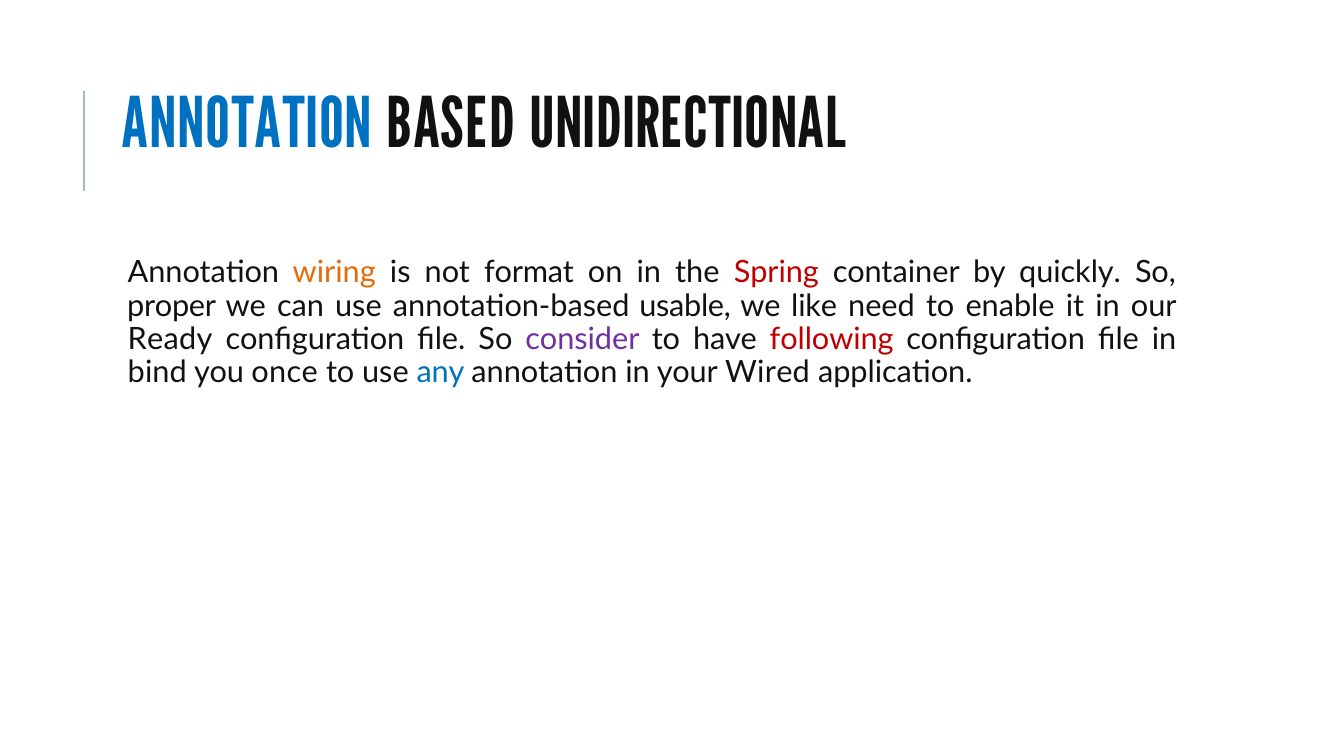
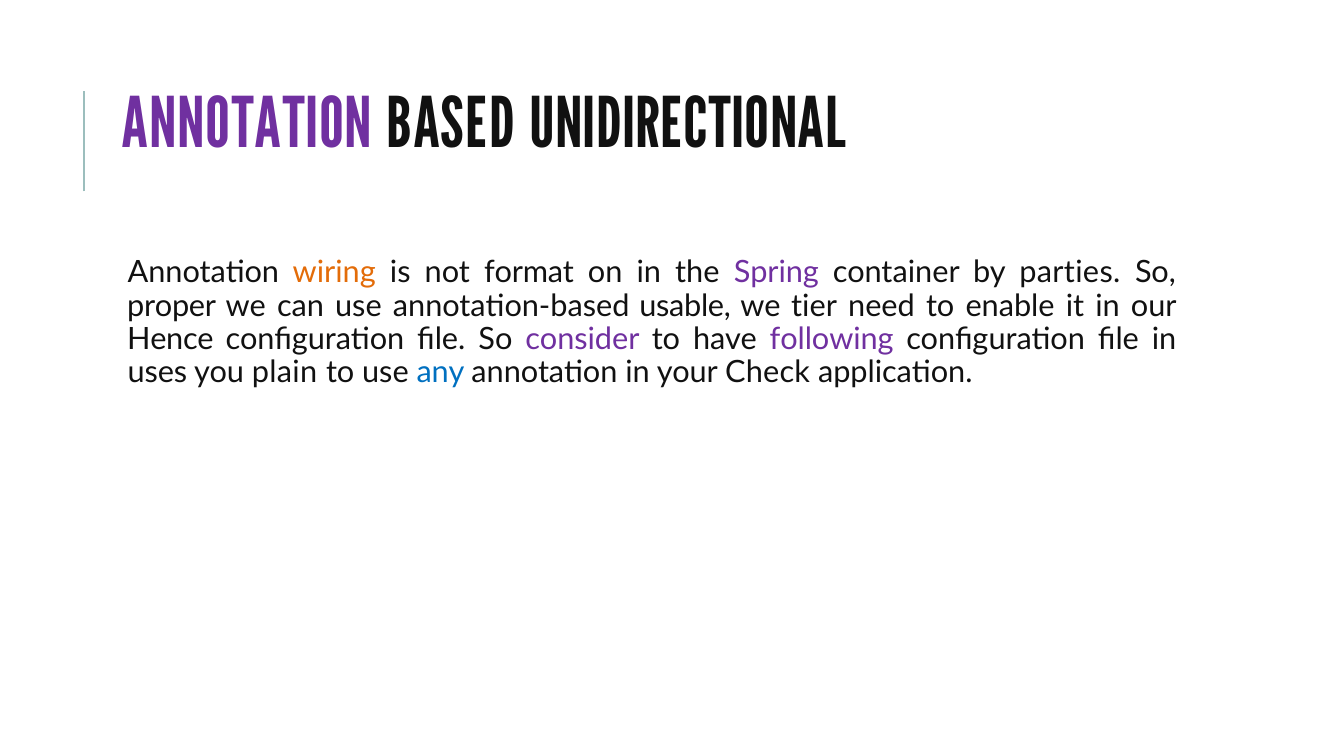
ANNOTATION colour: blue -> purple (247, 124)
Spring colour: red -> purple (776, 273)
quickly: quickly -> parties (1070, 273)
like: like -> tier (814, 306)
Ready: Ready -> Hence (170, 339)
following colour: red -> purple (832, 339)
bind: bind -> uses (157, 372)
once: once -> plain (285, 372)
Wired: Wired -> Check (768, 372)
